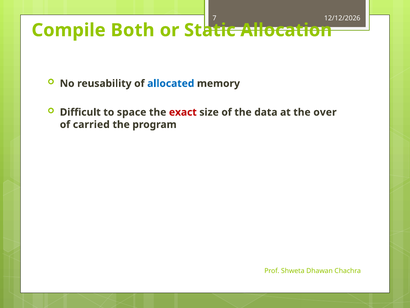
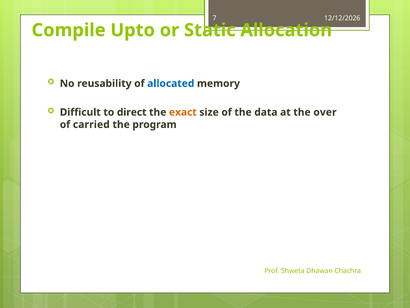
Both: Both -> Upto (133, 30)
space: space -> direct (132, 112)
exact colour: red -> orange (183, 112)
